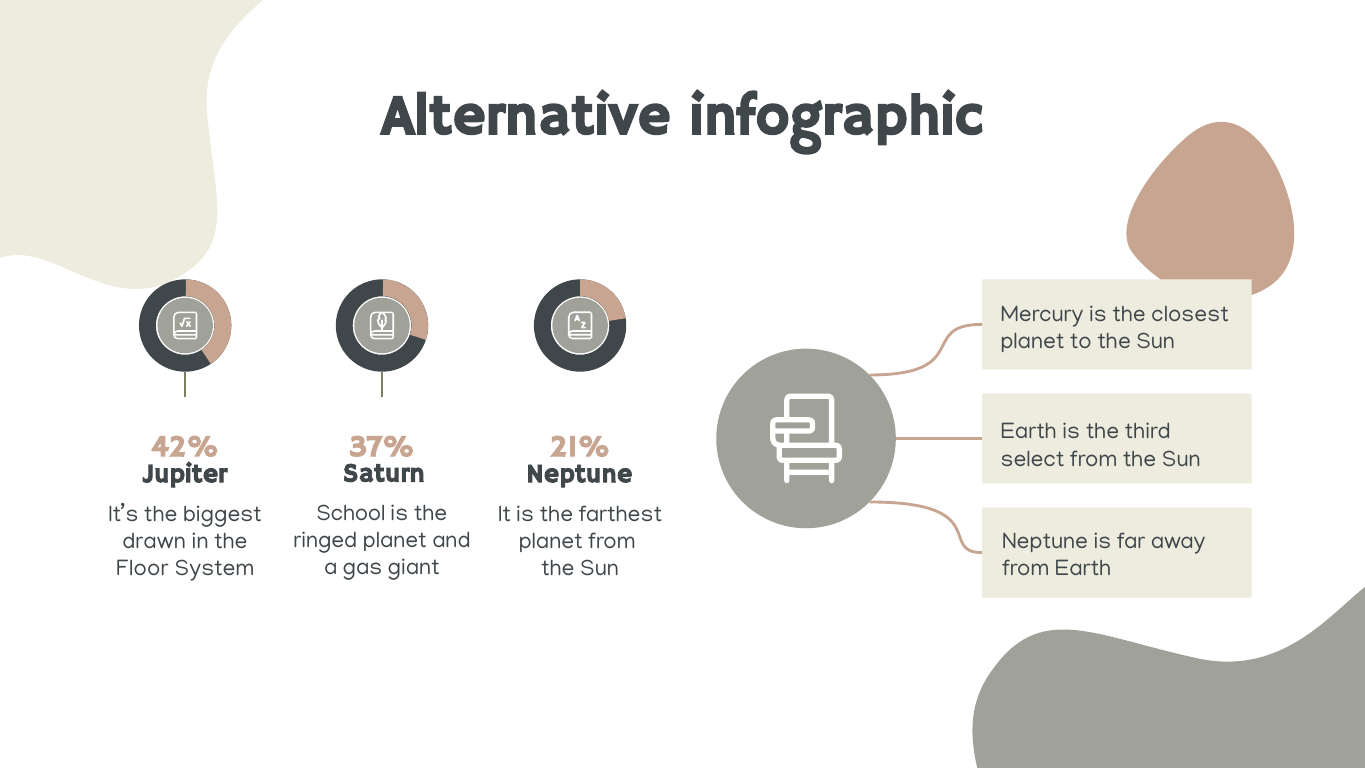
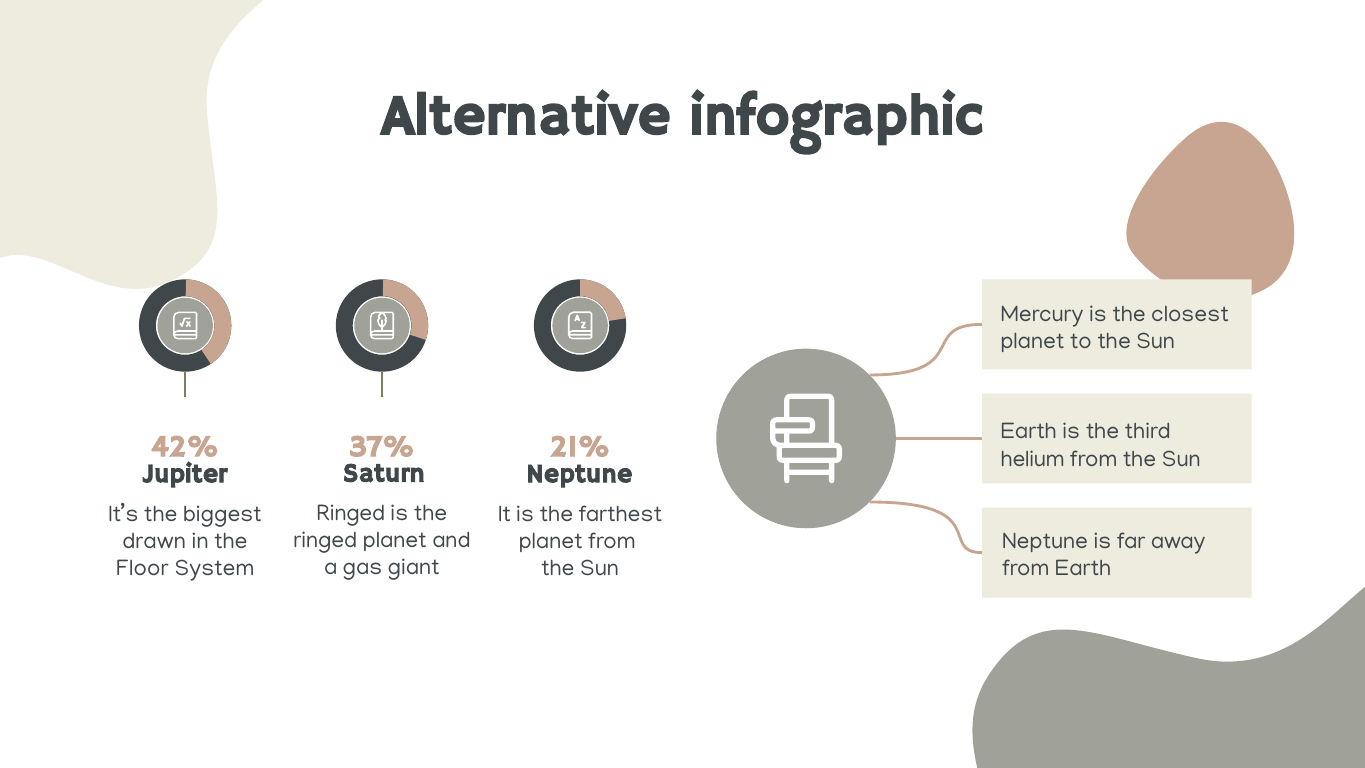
select: select -> helium (1033, 458)
School: School -> Ringed (351, 512)
